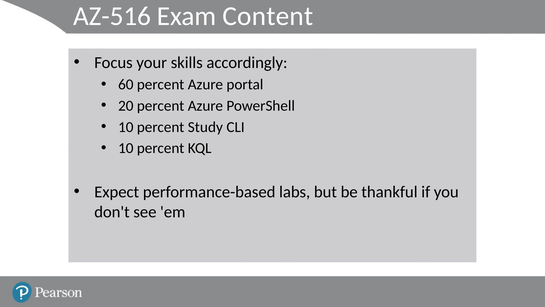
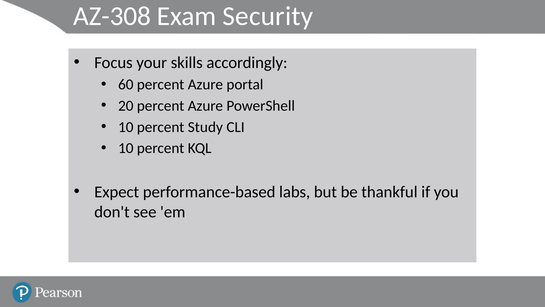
AZ-516: AZ-516 -> AZ-308 (112, 16)
Content: Content -> Security (268, 16)
